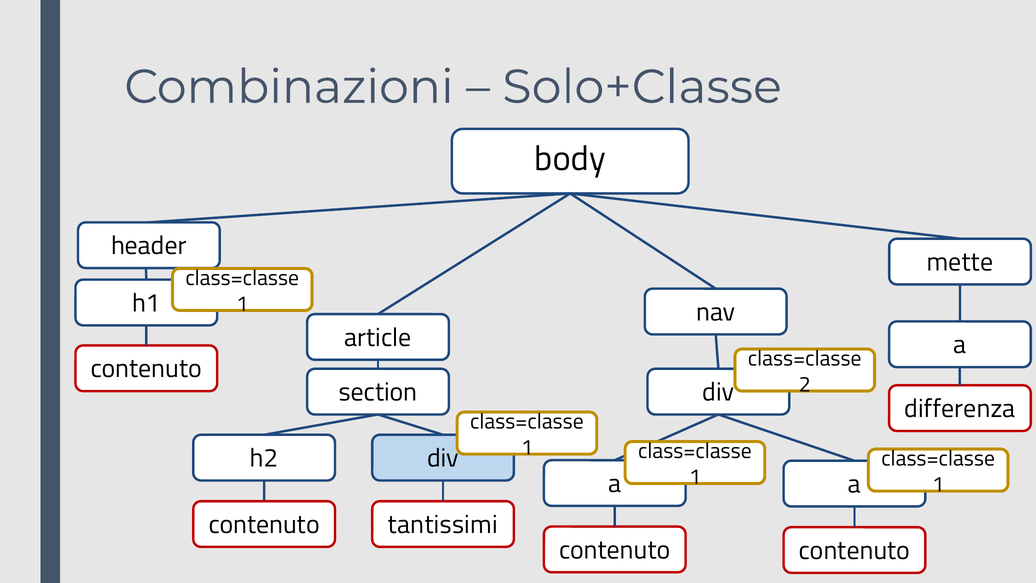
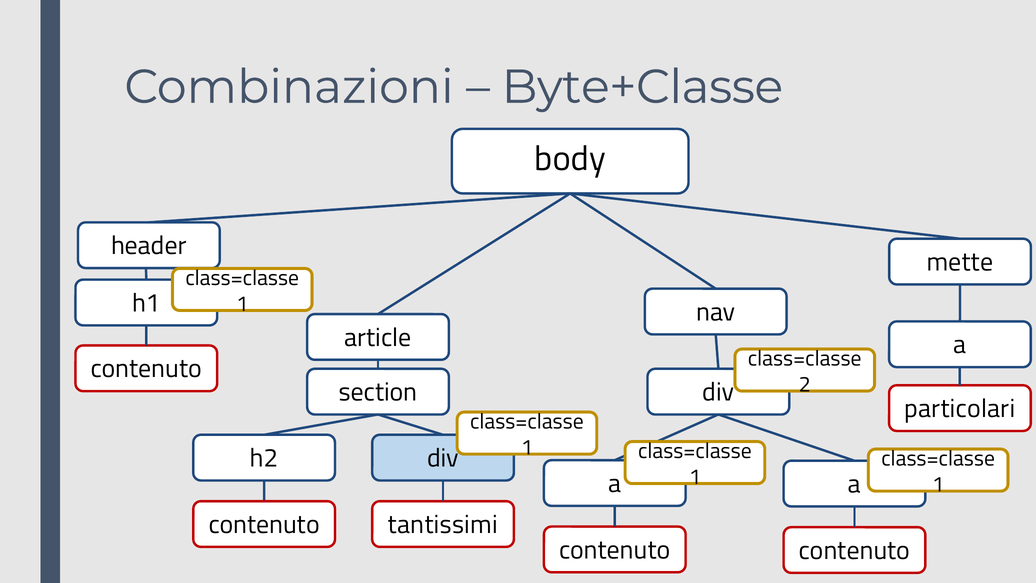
Solo+Classe: Solo+Classe -> Byte+Classe (642, 87)
differenza: differenza -> particolari (960, 409)
